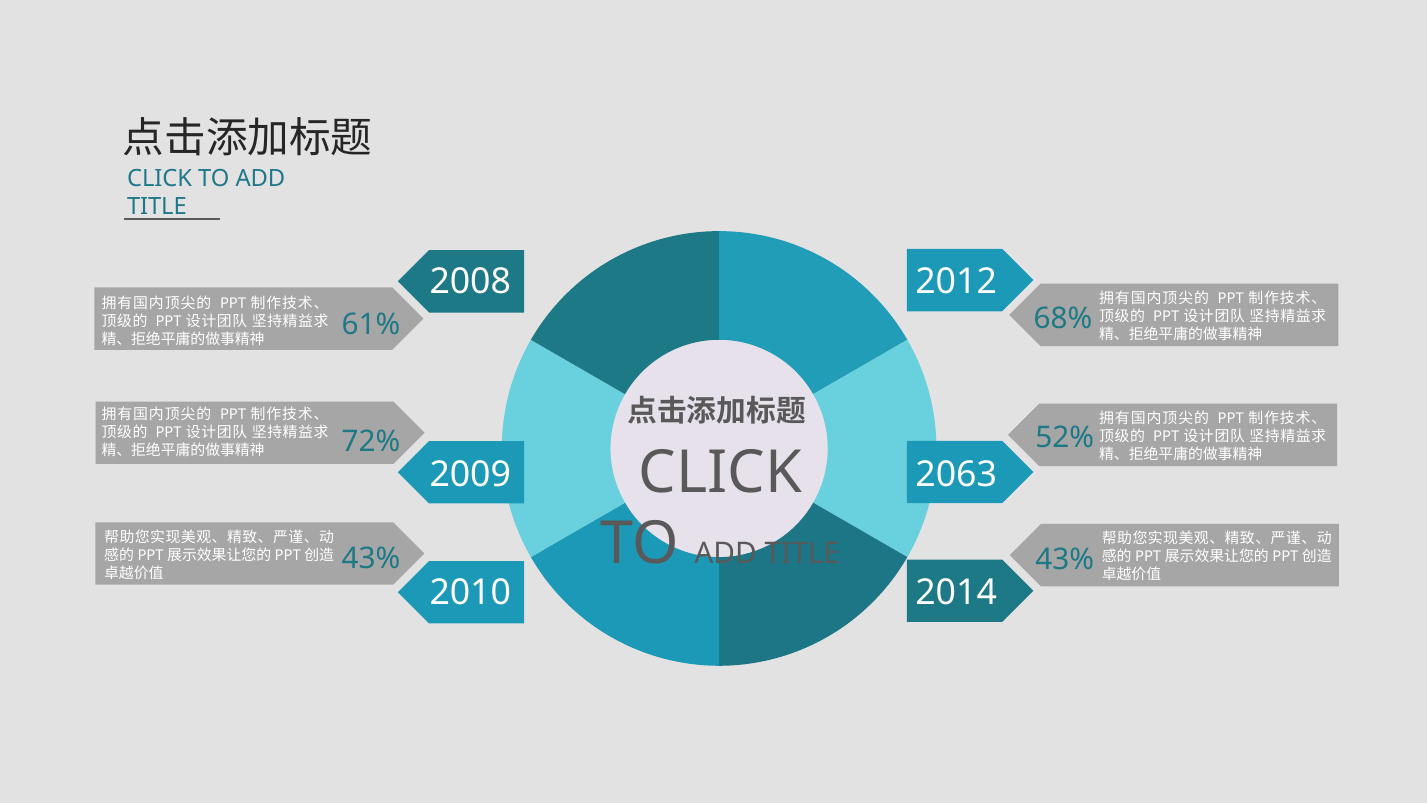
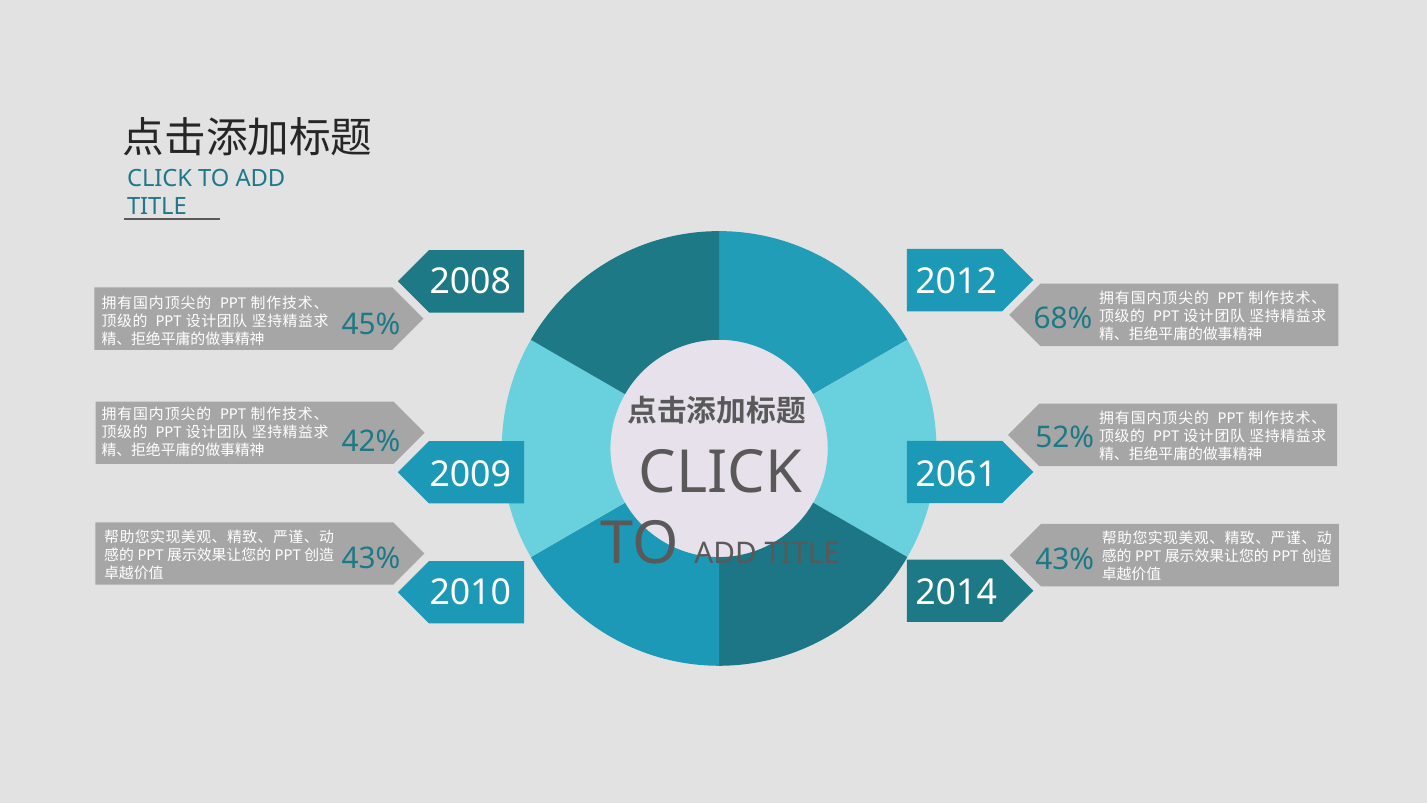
61%: 61% -> 45% (371, 325)
72%: 72% -> 42% (371, 442)
2063: 2063 -> 2061 (956, 474)
